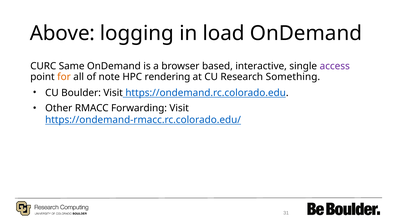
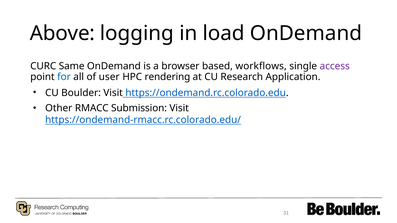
interactive: interactive -> workflows (261, 66)
for colour: orange -> blue (64, 77)
note: note -> user (109, 77)
Something: Something -> Application (293, 77)
Forwarding: Forwarding -> Submission (139, 108)
